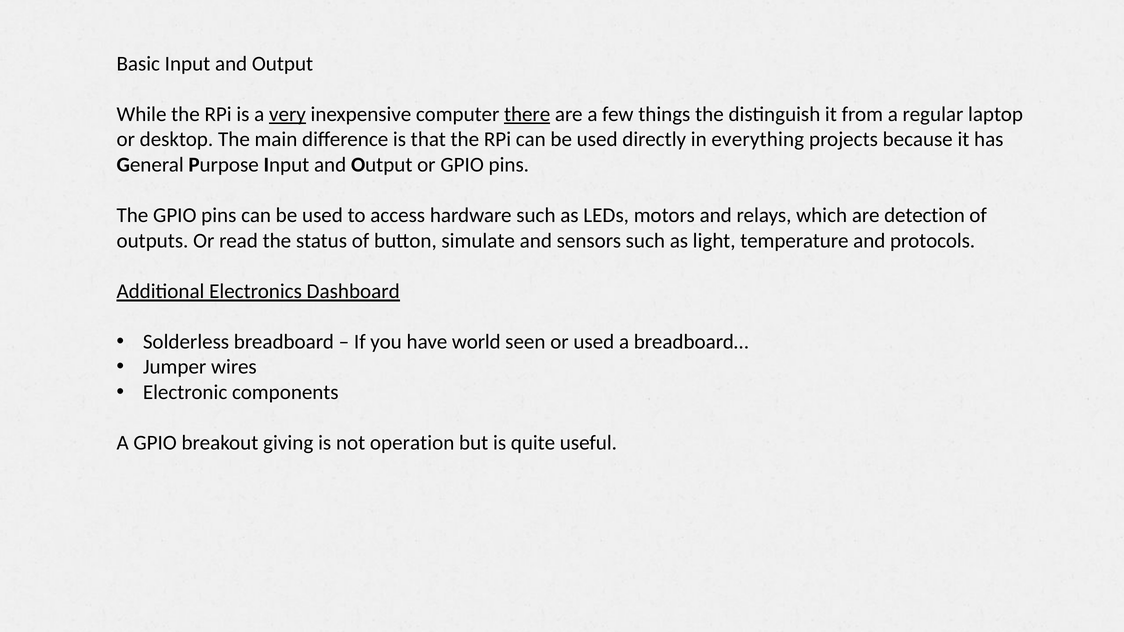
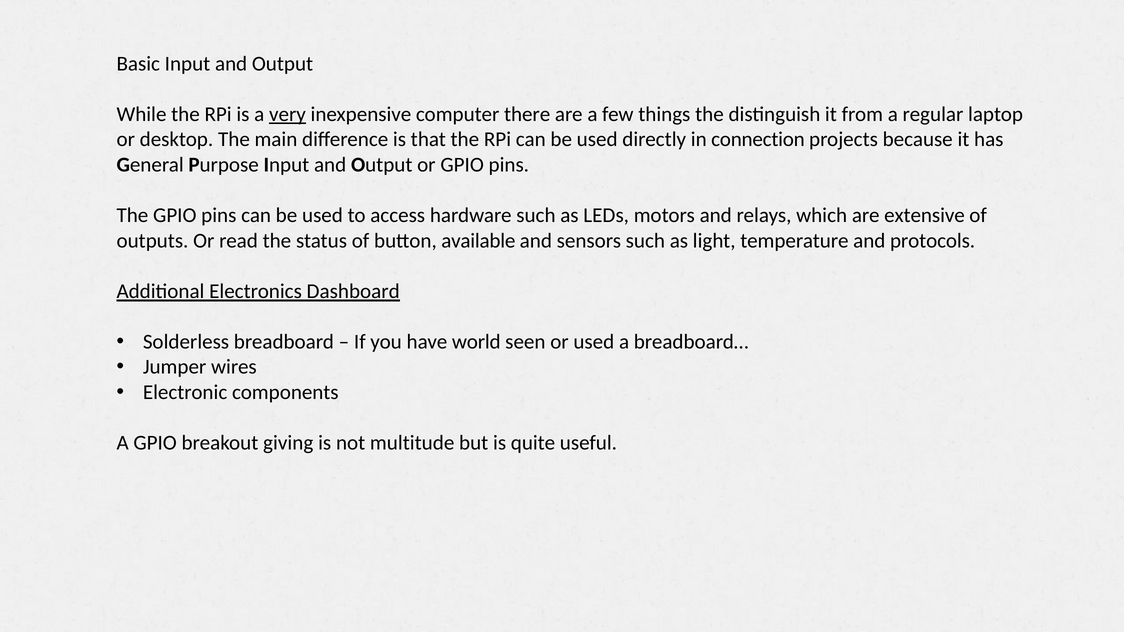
there underline: present -> none (527, 114)
everything: everything -> connection (758, 140)
detection: detection -> extensive (924, 215)
simulate: simulate -> available (478, 241)
operation: operation -> multitude (412, 443)
